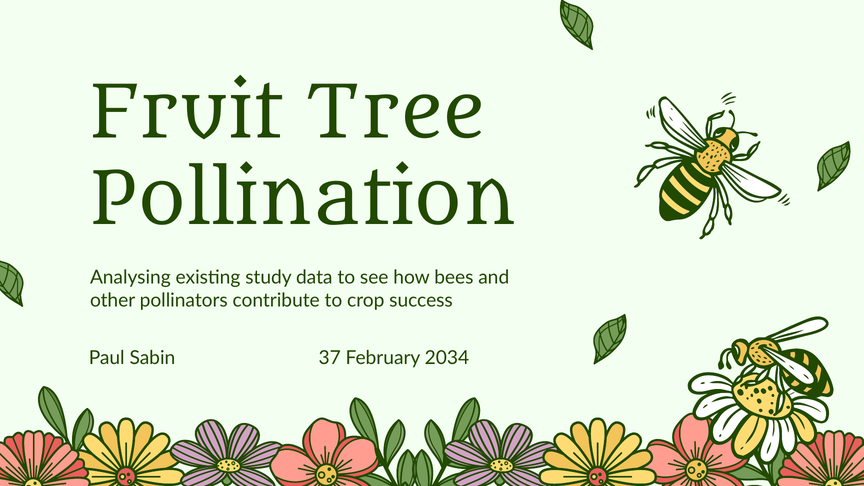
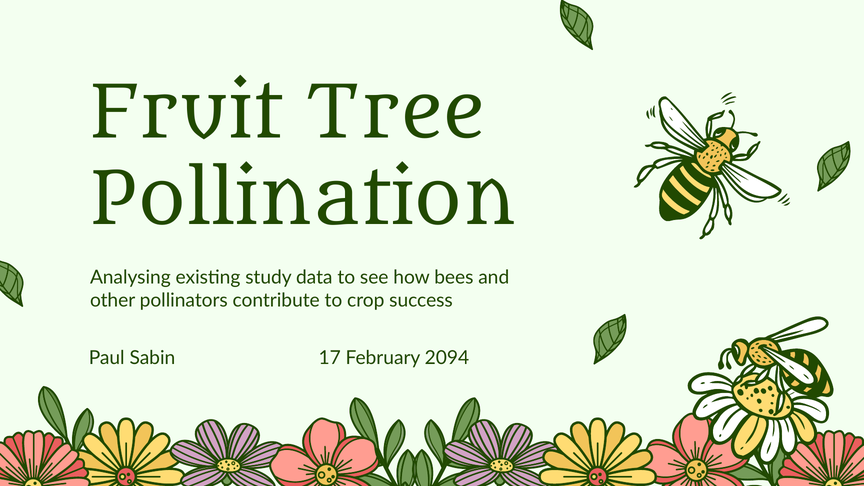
37: 37 -> 17 (330, 358)
2034: 2034 -> 2094 (447, 358)
